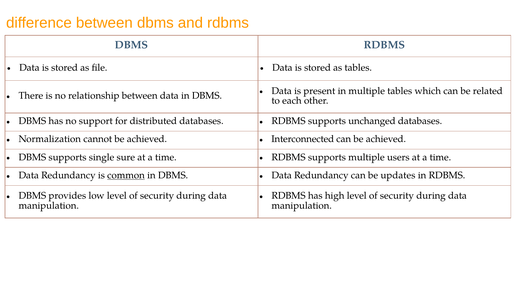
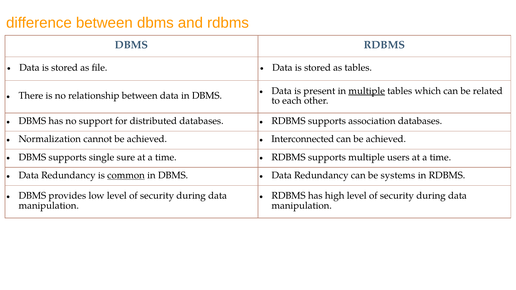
multiple underline: none -> present (367, 91)
unchanged: unchanged -> association (372, 121)
updates: updates -> systems (398, 175)
